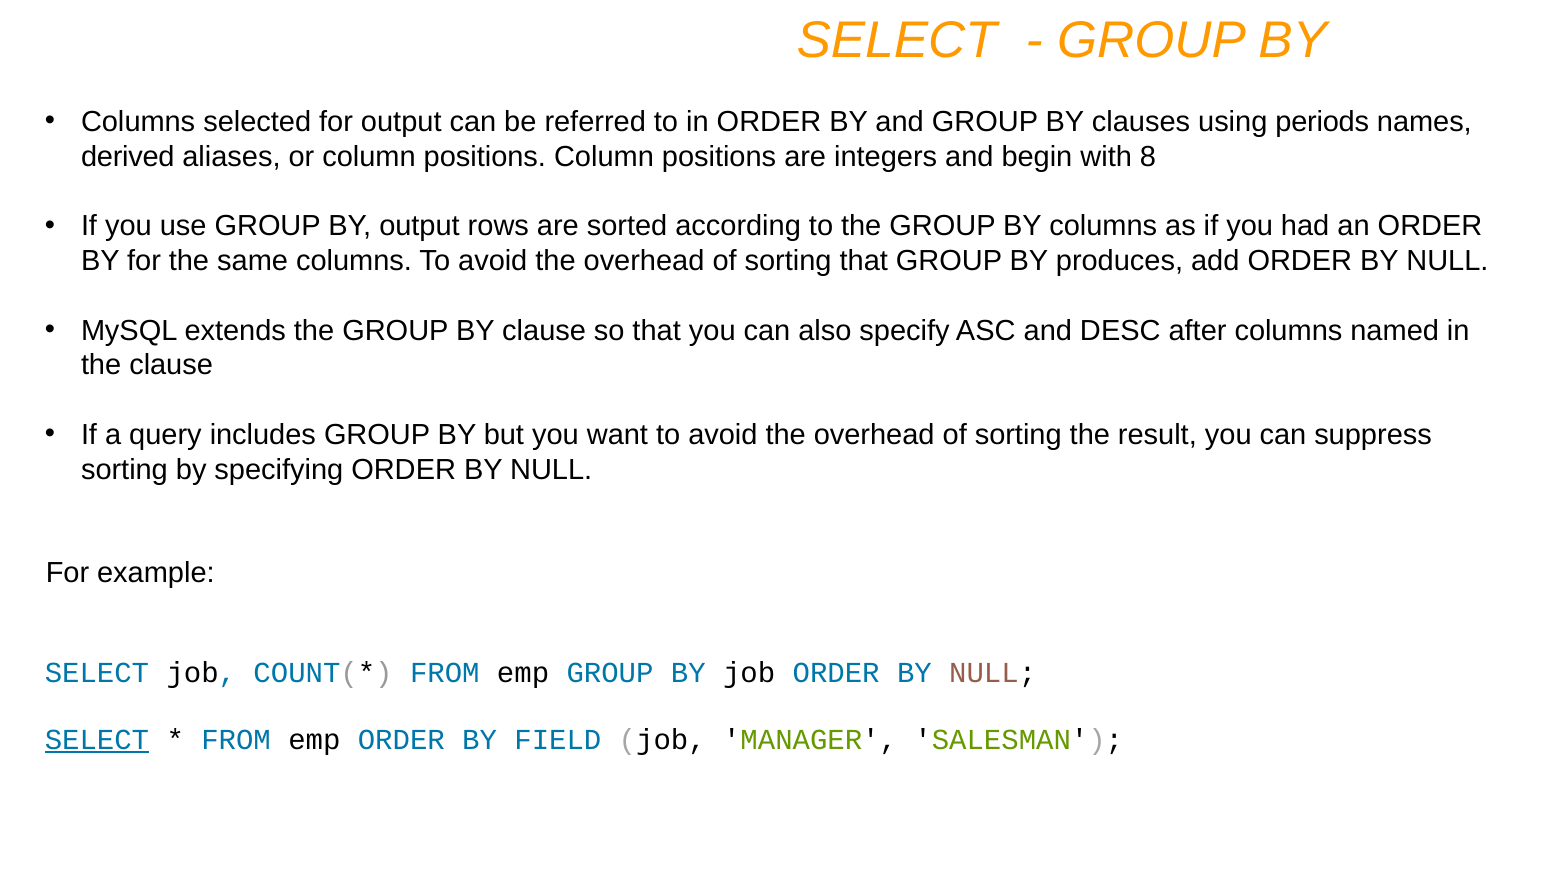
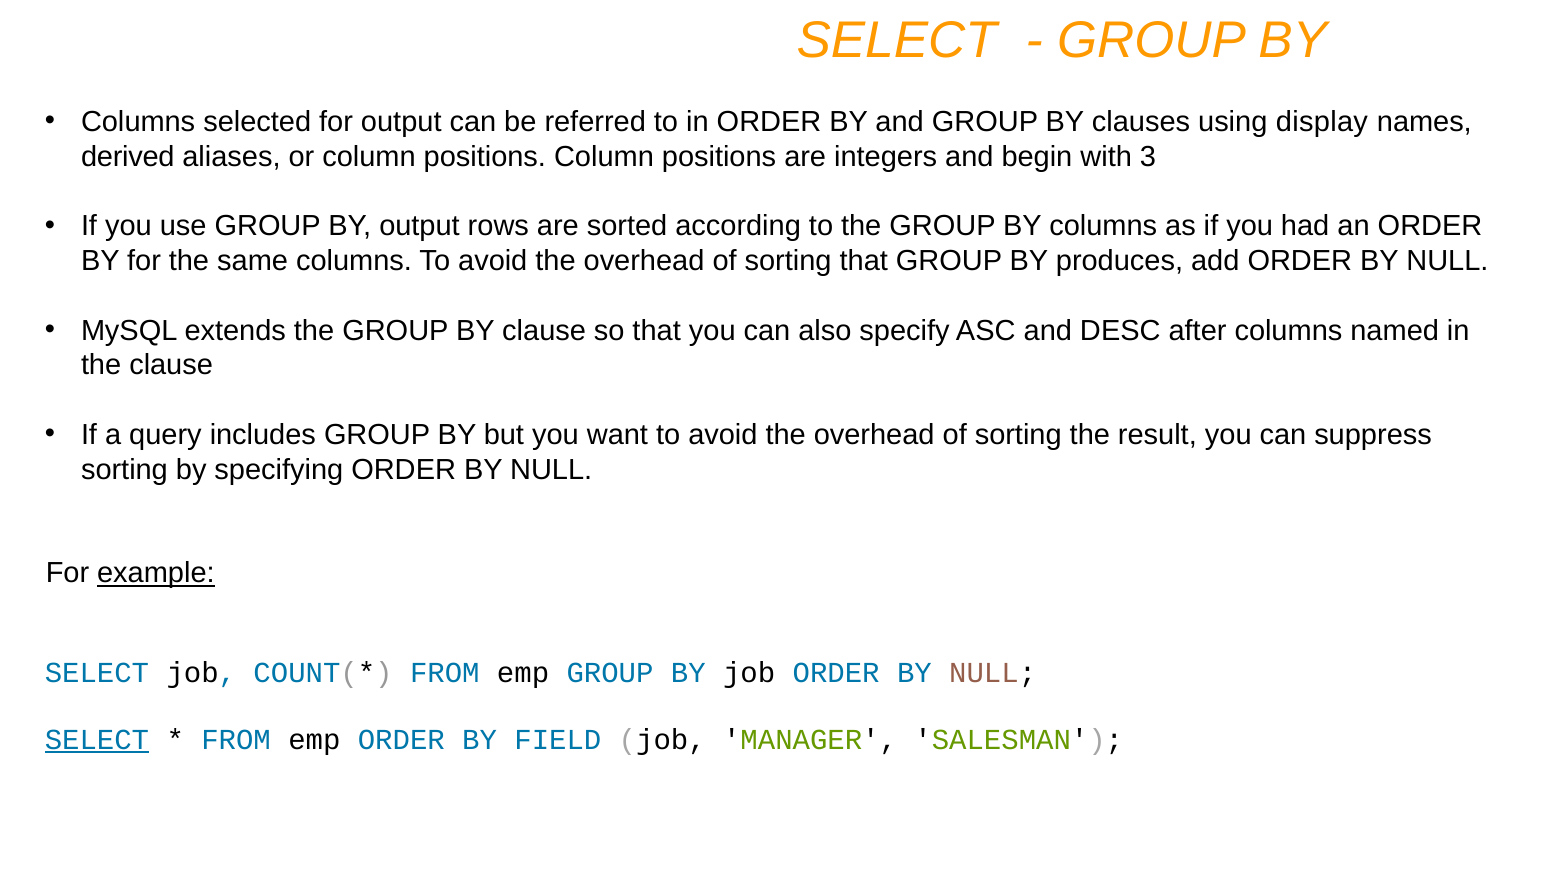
periods: periods -> display (1322, 122)
8: 8 -> 3 (1148, 157)
example underline: none -> present (156, 573)
